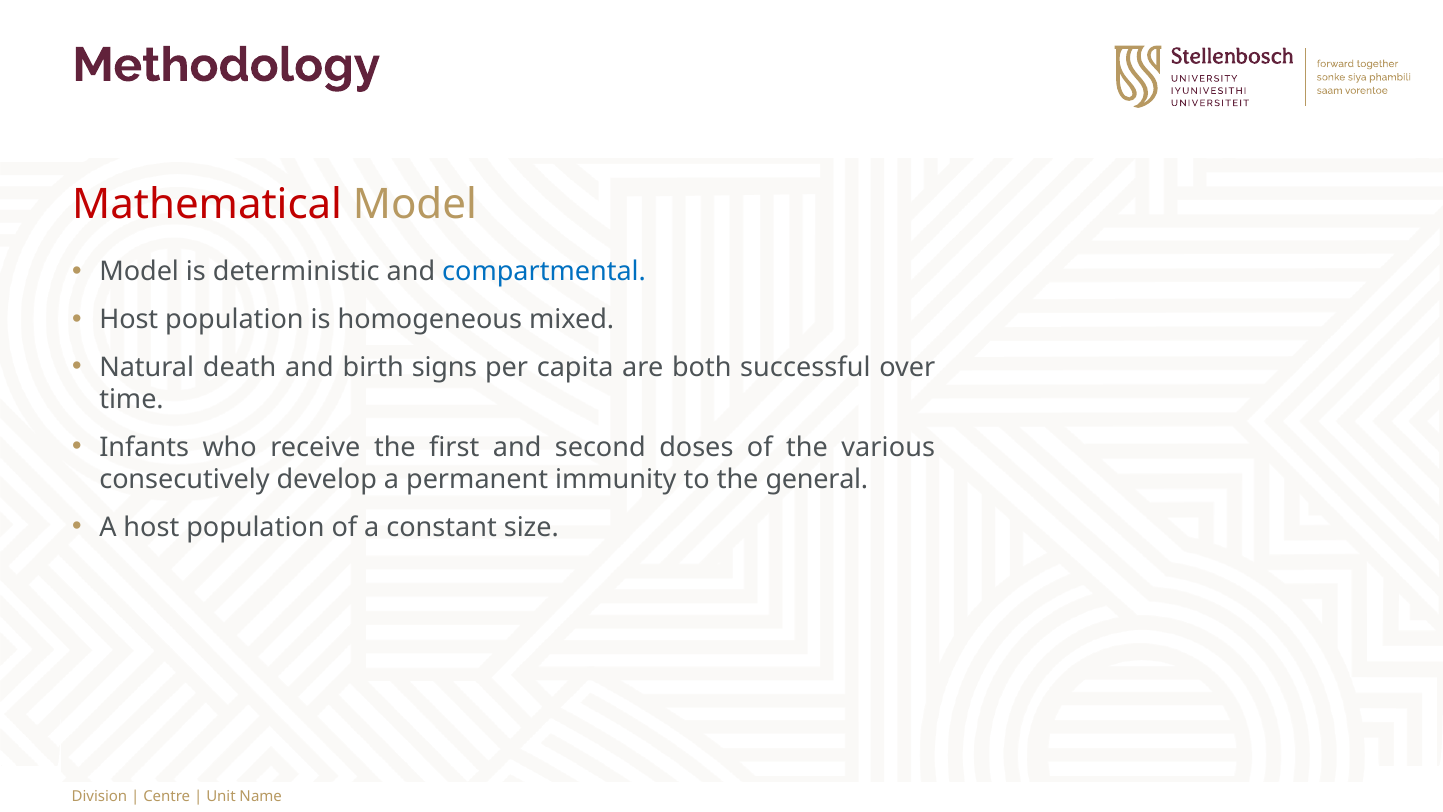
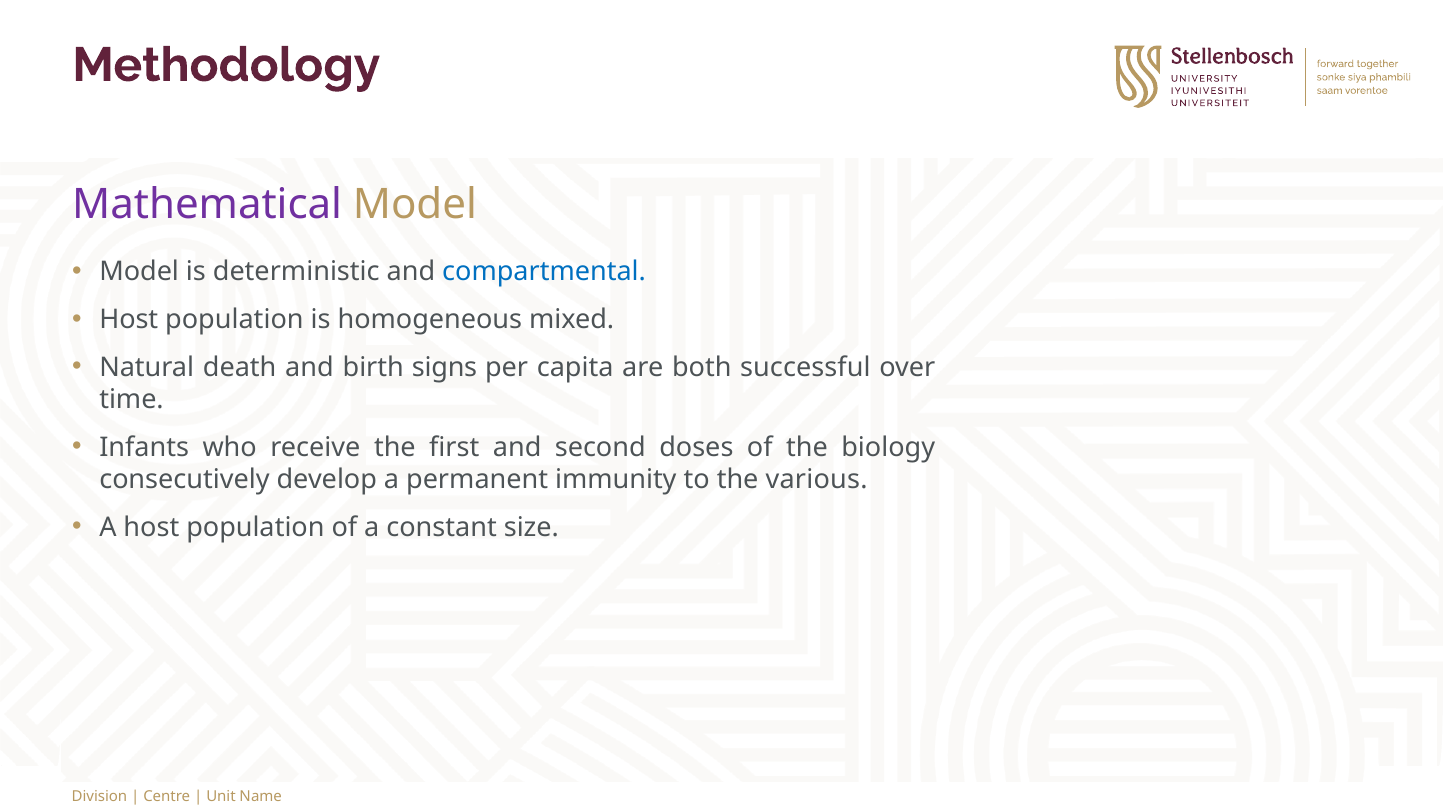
Mathematical colour: red -> purple (207, 204)
various: various -> biology (888, 447)
general: general -> various (817, 479)
